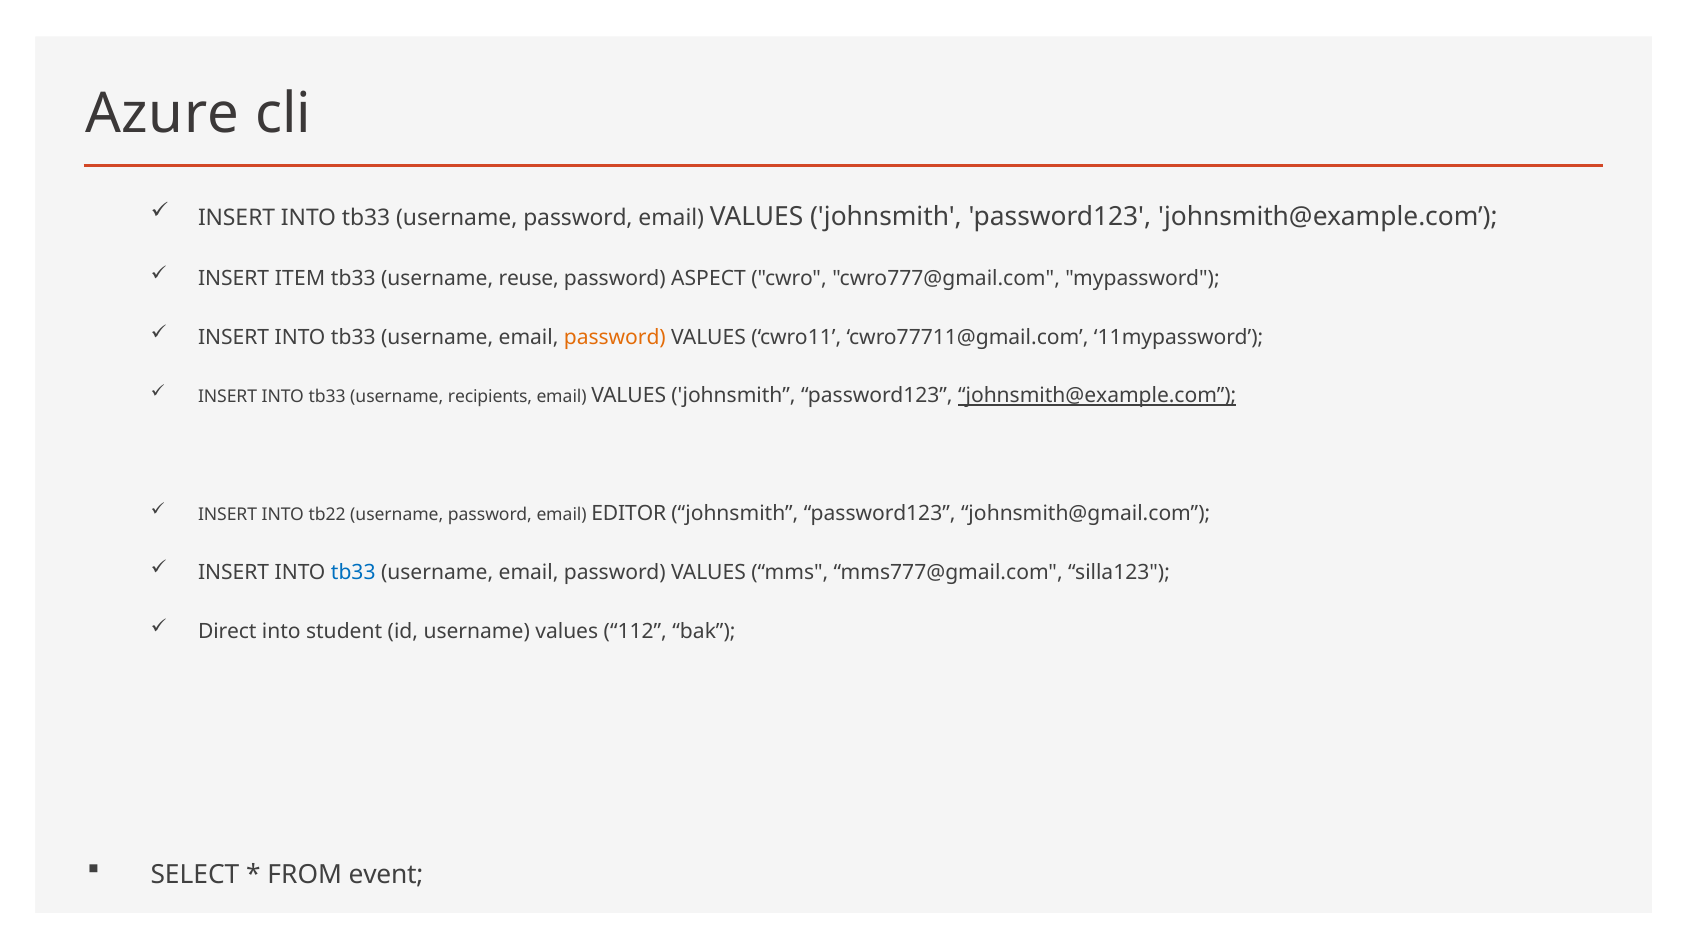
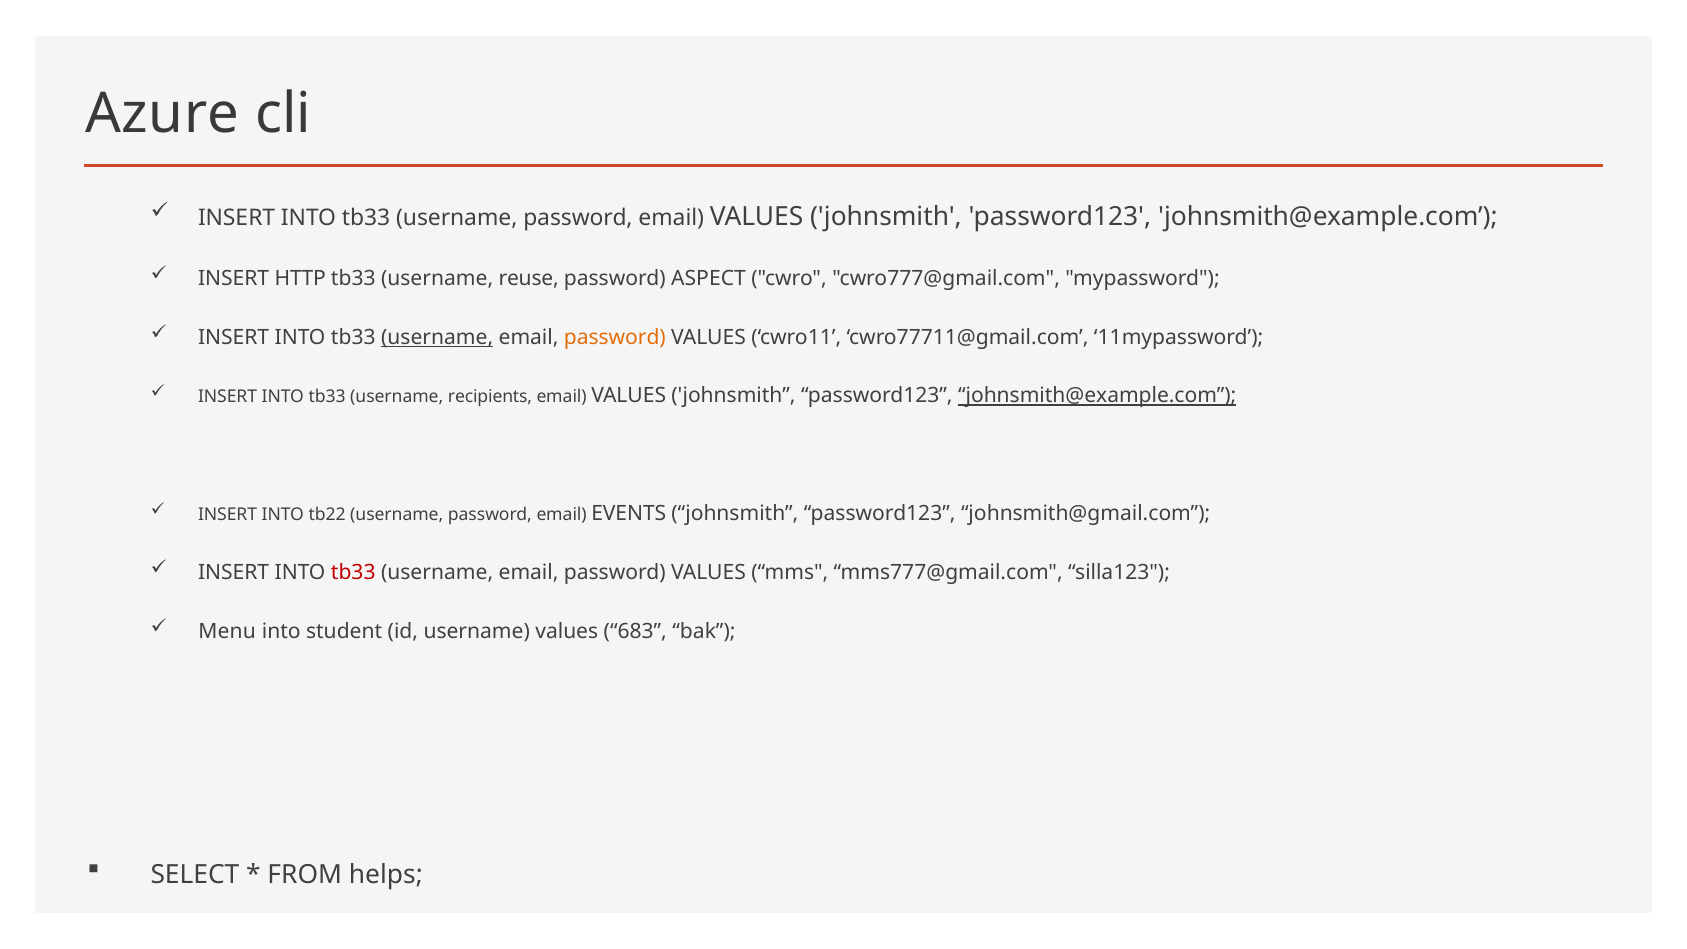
ITEM: ITEM -> HTTP (300, 278)
username underline: none -> present (437, 337)
EDITOR: EDITOR -> EVENTS (629, 514)
tb33 colour: blue -> red (353, 573)
Direct: Direct -> Menu (227, 631)
112: 112 -> 683 (635, 631)
event: event -> helps (386, 874)
